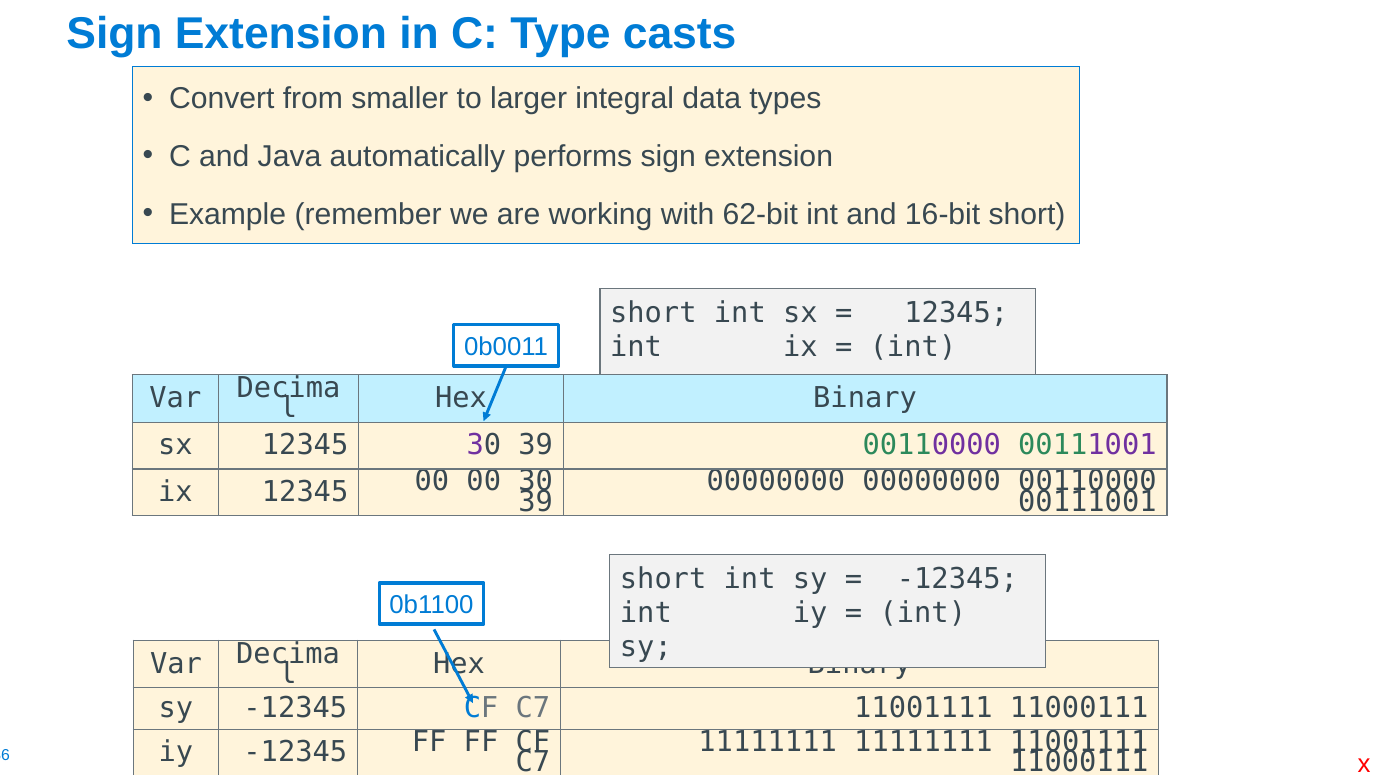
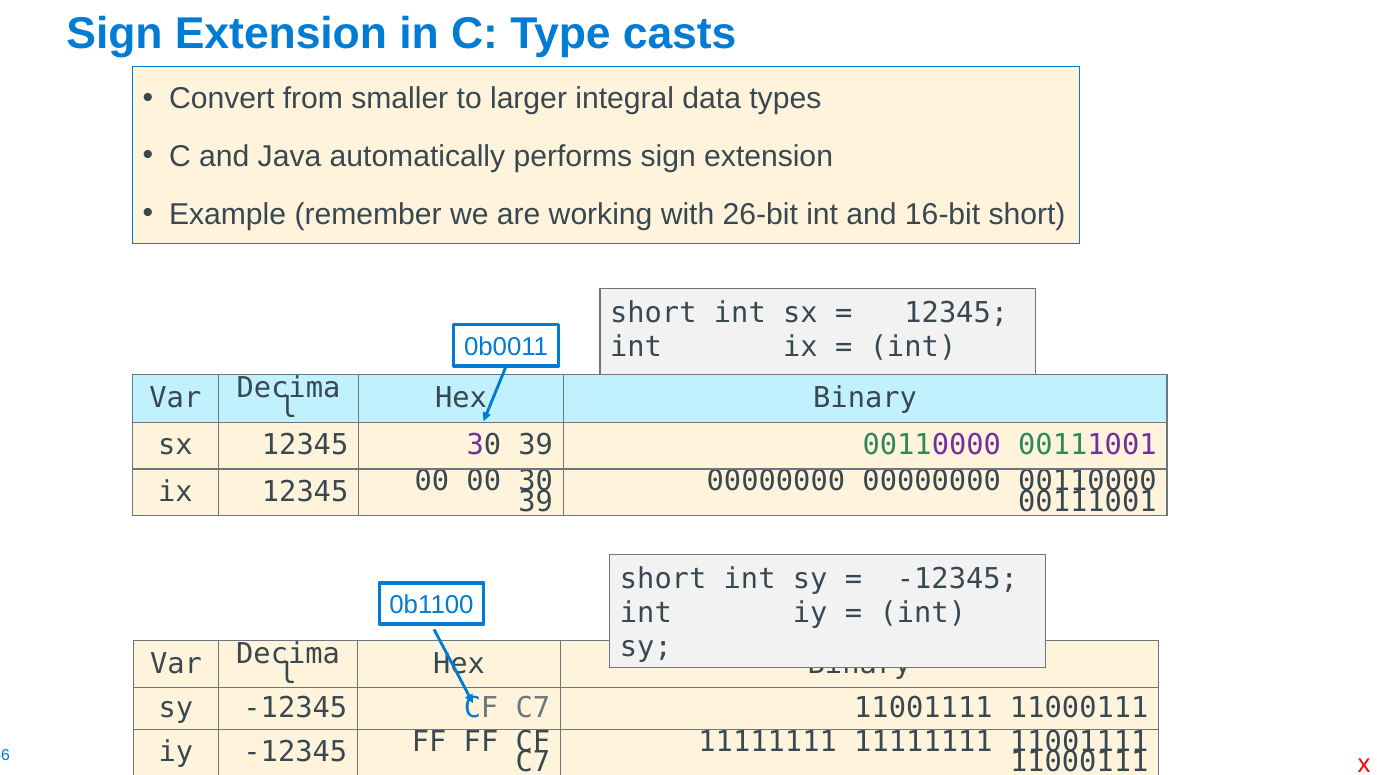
62-bit: 62-bit -> 26-bit (760, 214)
